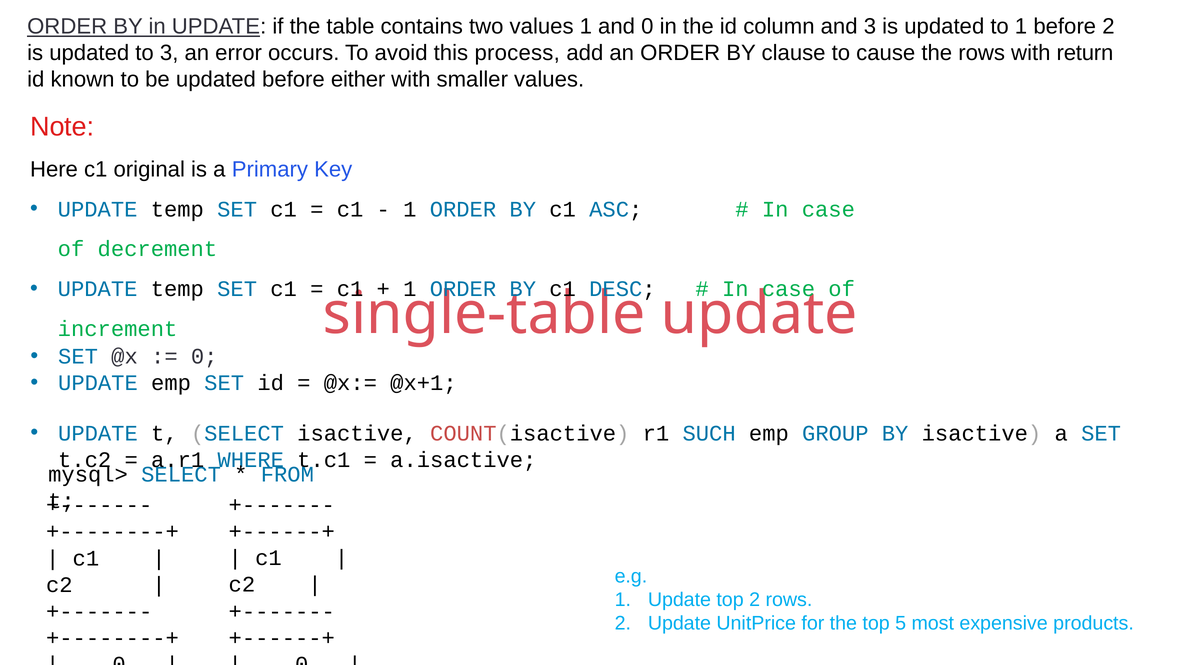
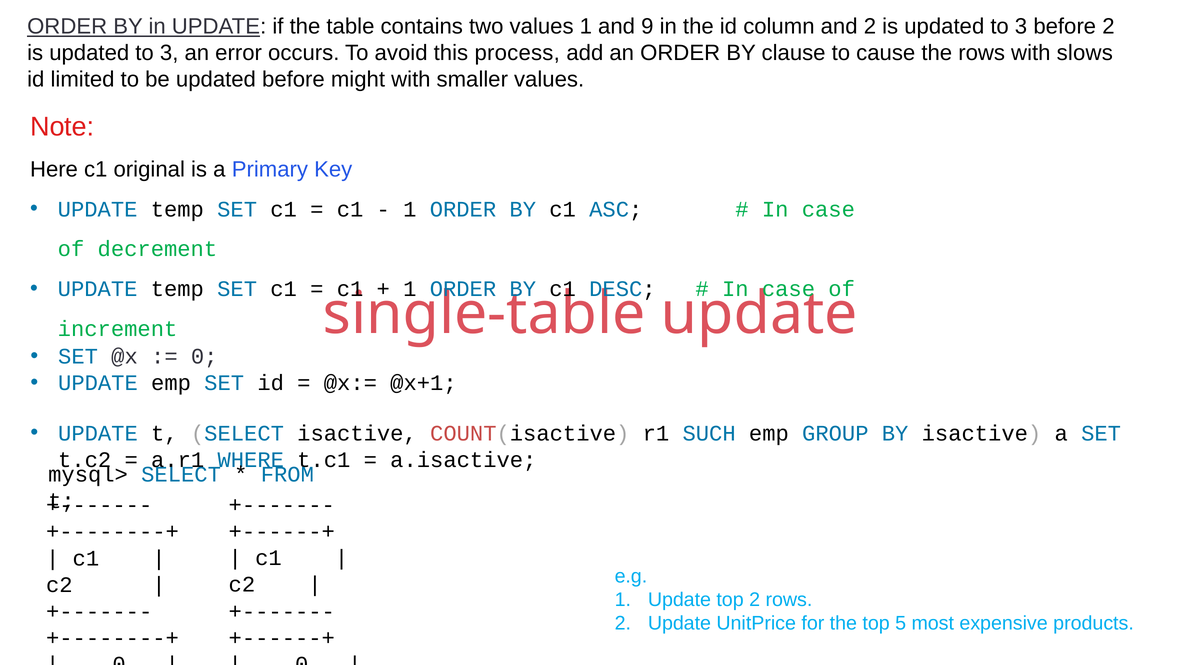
and 0: 0 -> 9 (647, 26)
and 3: 3 -> 2 (870, 26)
1: 1 -> 3 (1021, 26)
return: return -> slows (1085, 53)
known: known -> limited (83, 80)
either: either -> might (358, 80)
